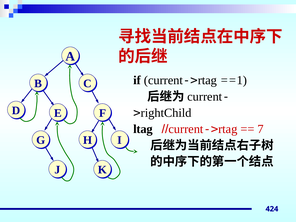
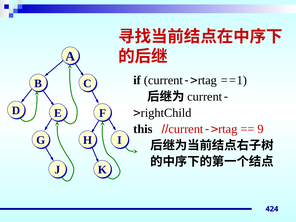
ltag: ltag -> this (143, 129)
7: 7 -> 9 (261, 129)
